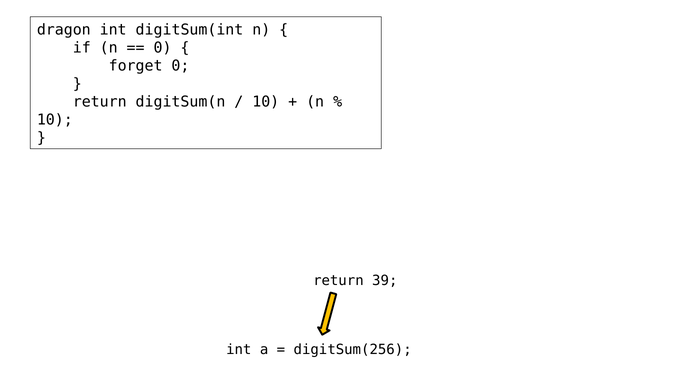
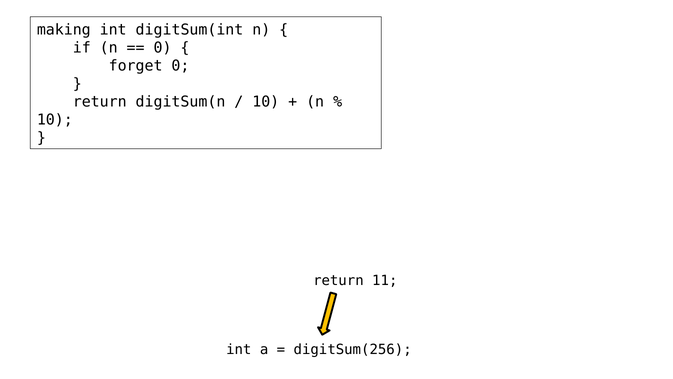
dragon: dragon -> making (64, 30)
39: 39 -> 11 (385, 280)
